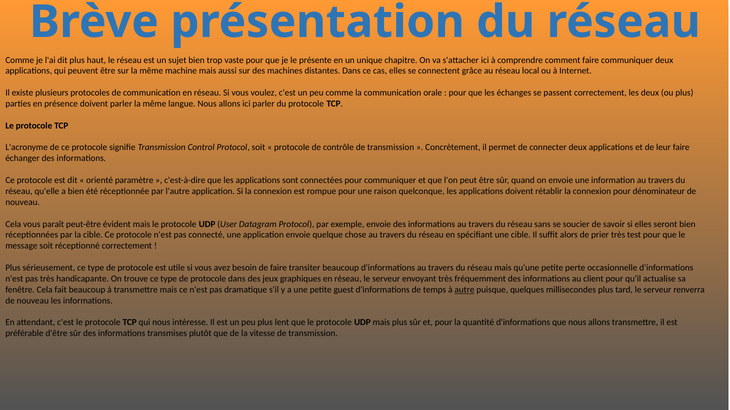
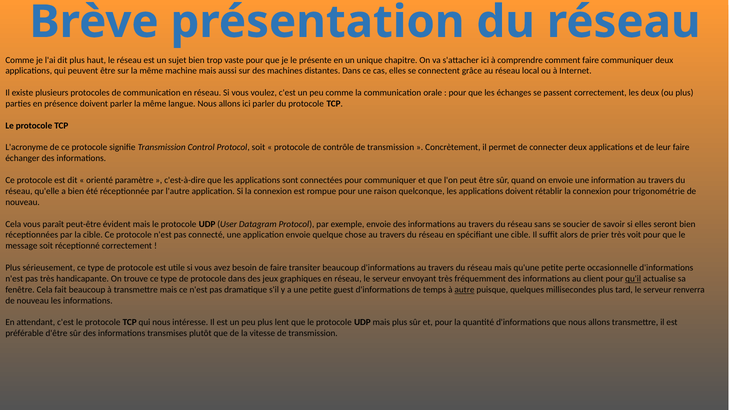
dénominateur: dénominateur -> trigonométrie (659, 192)
test: test -> voit (634, 235)
qu'il underline: none -> present (633, 279)
